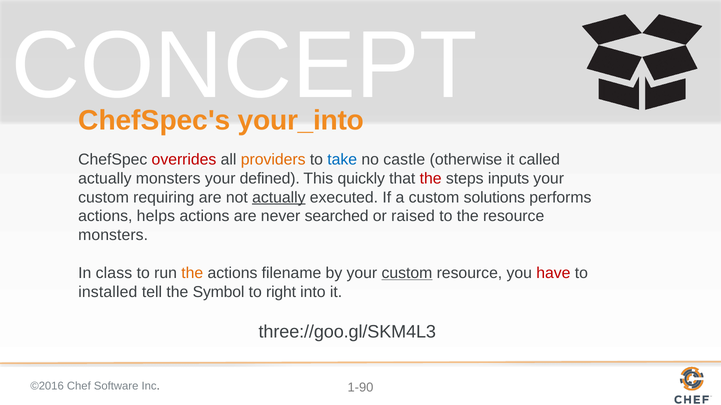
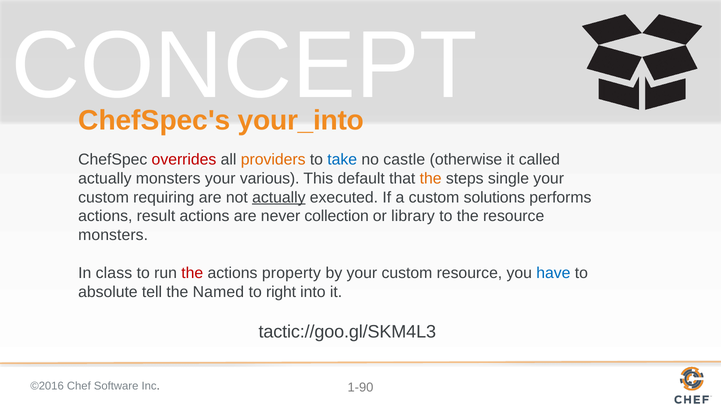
defined: defined -> various (270, 179)
quickly: quickly -> default (361, 179)
the colour: red -> orange (431, 179)
inputs: inputs -> single (508, 179)
helps: helps -> result (156, 217)
searched: searched -> collection (337, 217)
raised: raised -> library (413, 217)
the colour: orange -> red (192, 273)
filename: filename -> property (291, 273)
custom underline: present -> none (407, 273)
have colour: red -> blue (553, 273)
installed: installed -> absolute (108, 292)
Symbol: Symbol -> Named (218, 292)
three://goo.gl/SKM4L3: three://goo.gl/SKM4L3 -> tactic://goo.gl/SKM4L3 (347, 332)
